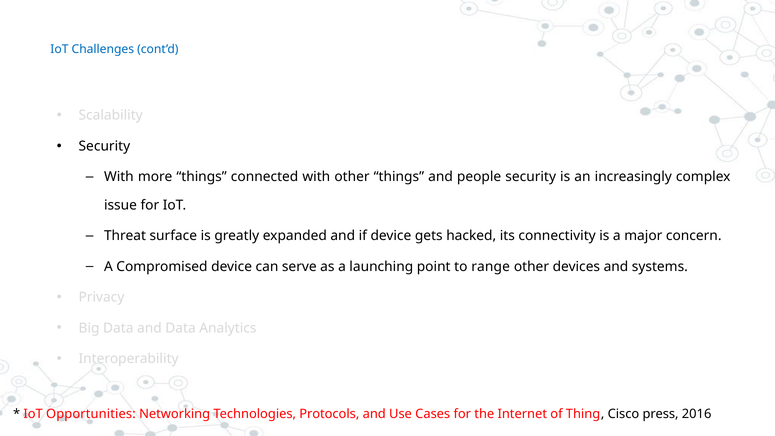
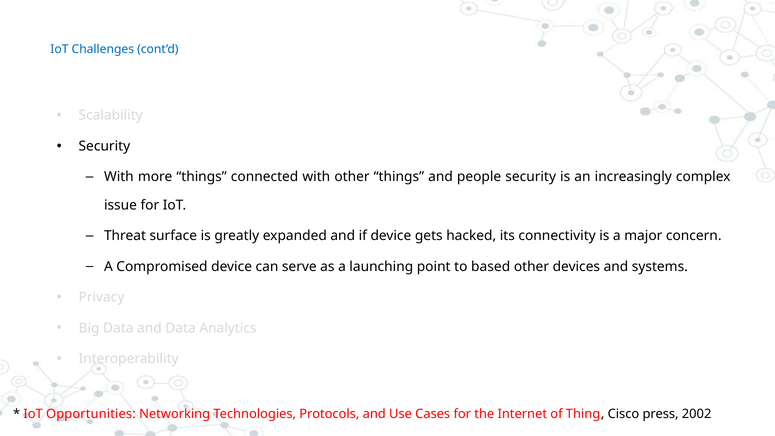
range: range -> based (491, 266)
2016: 2016 -> 2002 (697, 414)
